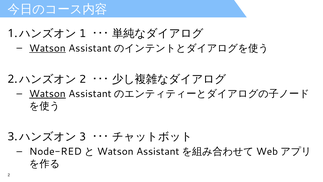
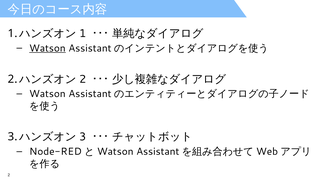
Watson underline: present -> none (47, 94)
